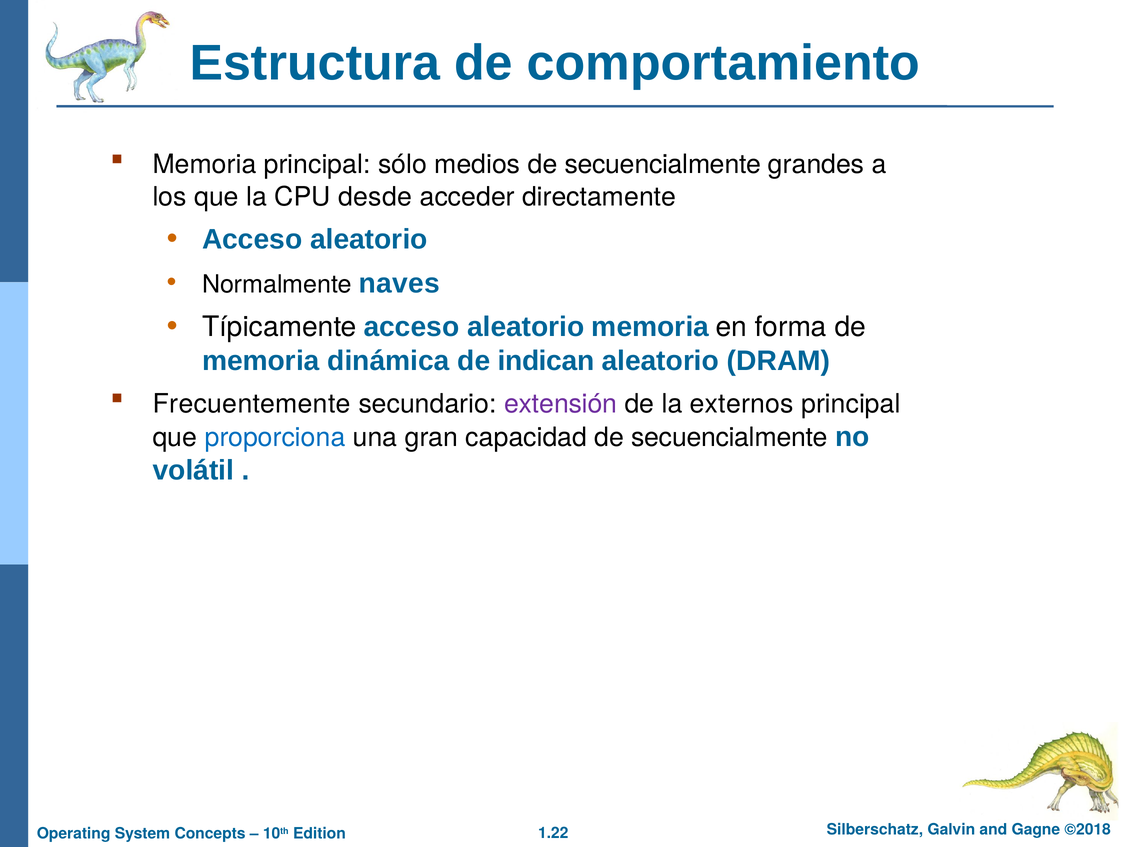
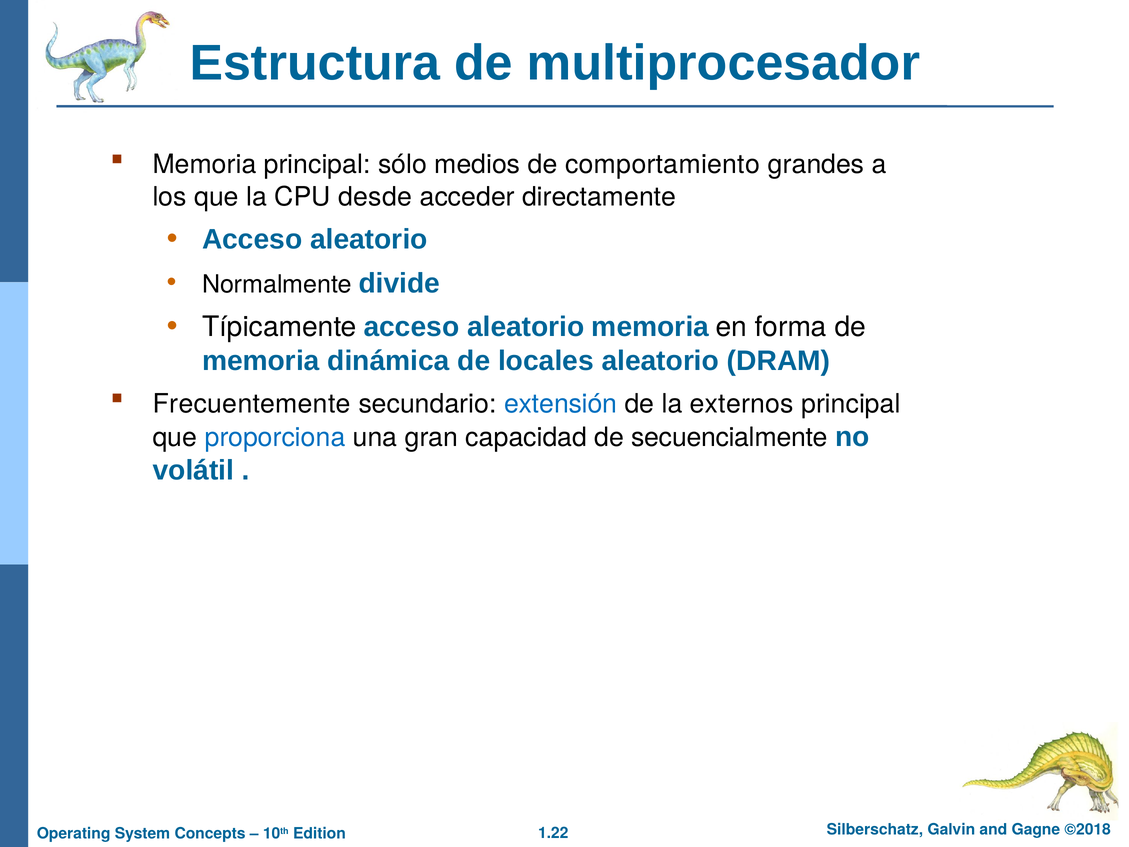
comportamiento: comportamiento -> multiprocesador (724, 63)
medios de secuencialmente: secuencialmente -> comportamiento (663, 165)
naves: naves -> divide (399, 283)
indican: indican -> locales (546, 361)
extensión colour: purple -> blue (561, 404)
